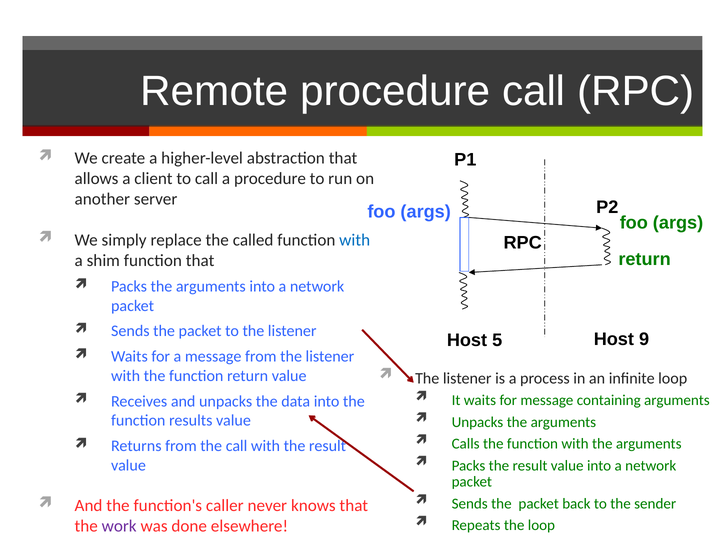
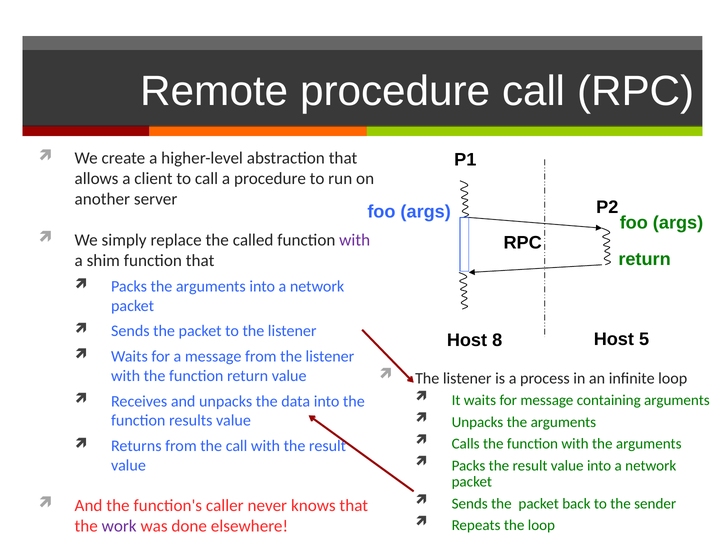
with colour: blue -> purple (355, 240)
5: 5 -> 8 (497, 340)
9: 9 -> 5 (644, 339)
